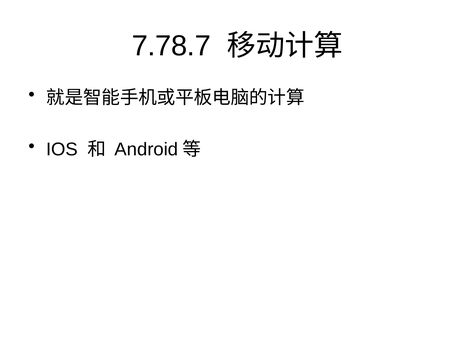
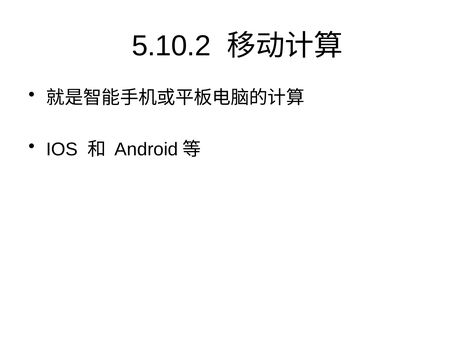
7.78.7: 7.78.7 -> 5.10.2 (171, 46)
